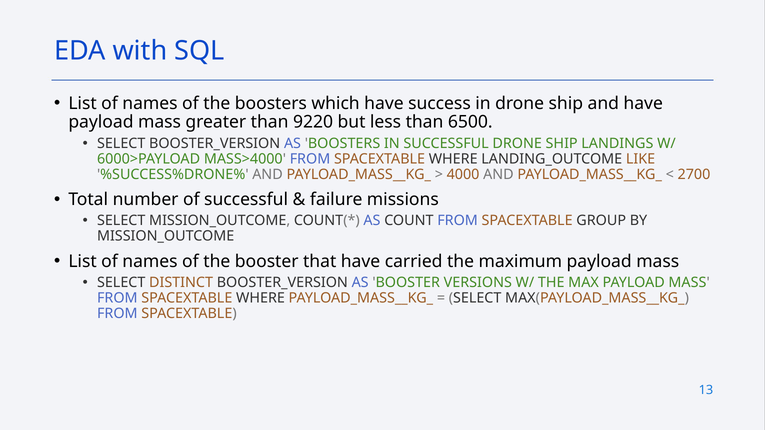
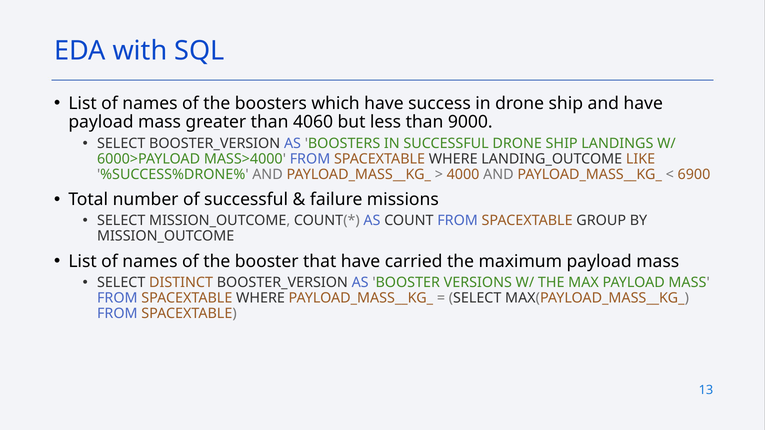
9220: 9220 -> 4060 (313, 122)
6500: 6500 -> 9000 (470, 122)
2700: 2700 -> 6900 (694, 175)
